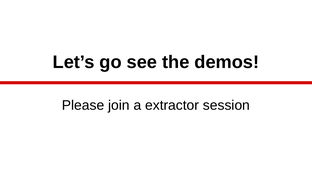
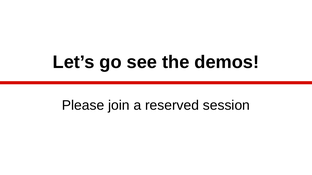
extractor: extractor -> reserved (172, 106)
